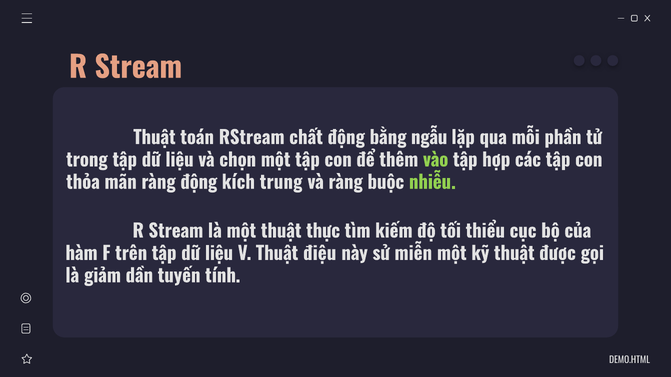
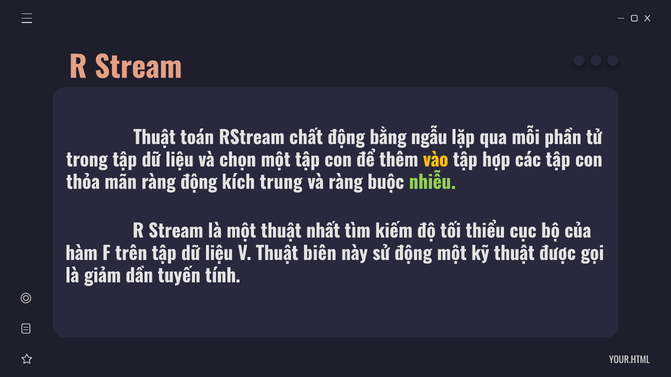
vào colour: light green -> yellow (436, 161)
thực: thực -> nhất (323, 232)
điệu: điệu -> biên (320, 254)
sử miễn: miễn -> động (413, 254)
DEMO.HTML: DEMO.HTML -> YOUR.HTML (630, 361)
